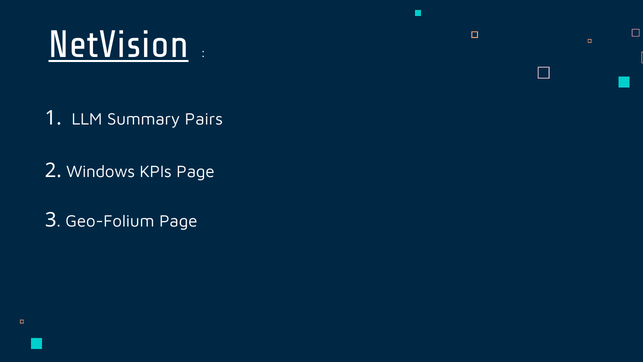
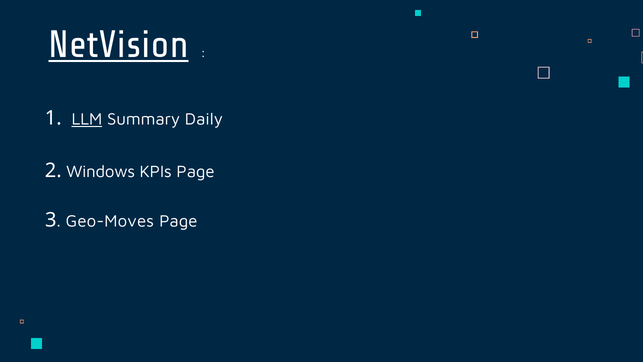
LLM underline: none -> present (87, 119)
Pairs: Pairs -> Daily (204, 119)
Geo-Folium: Geo-Folium -> Geo-Moves (110, 221)
